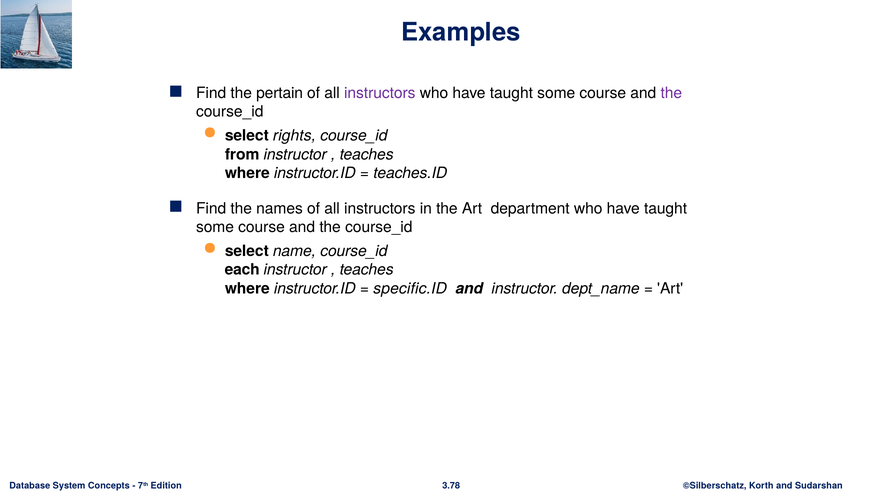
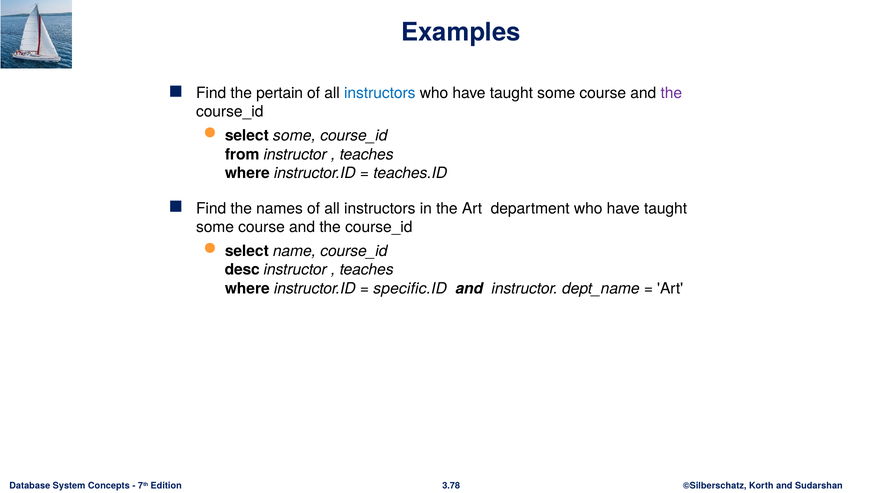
instructors colour: purple -> blue (380, 93)
select rights: rights -> some (294, 136)
each: each -> desc (242, 270)
